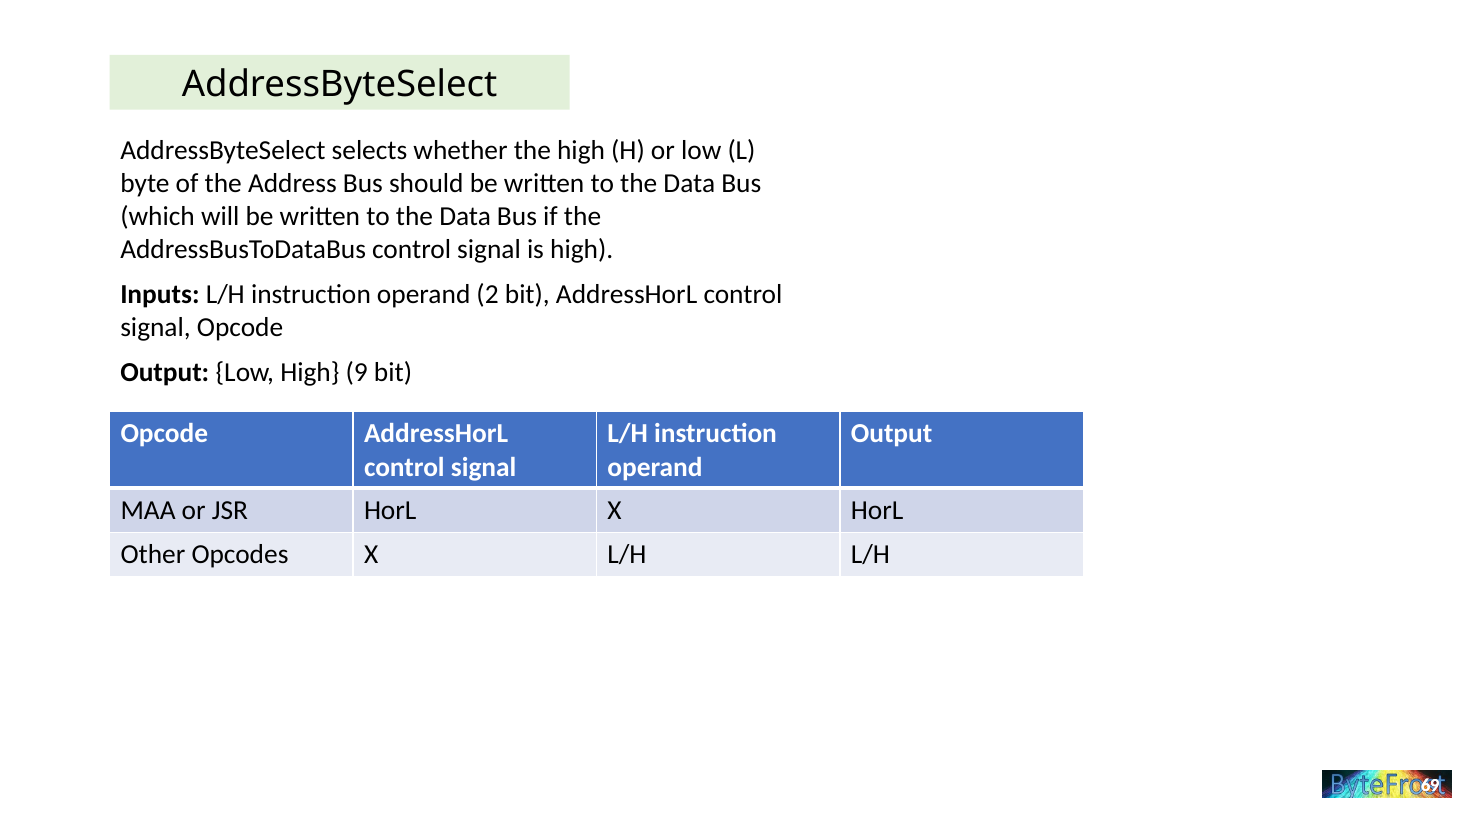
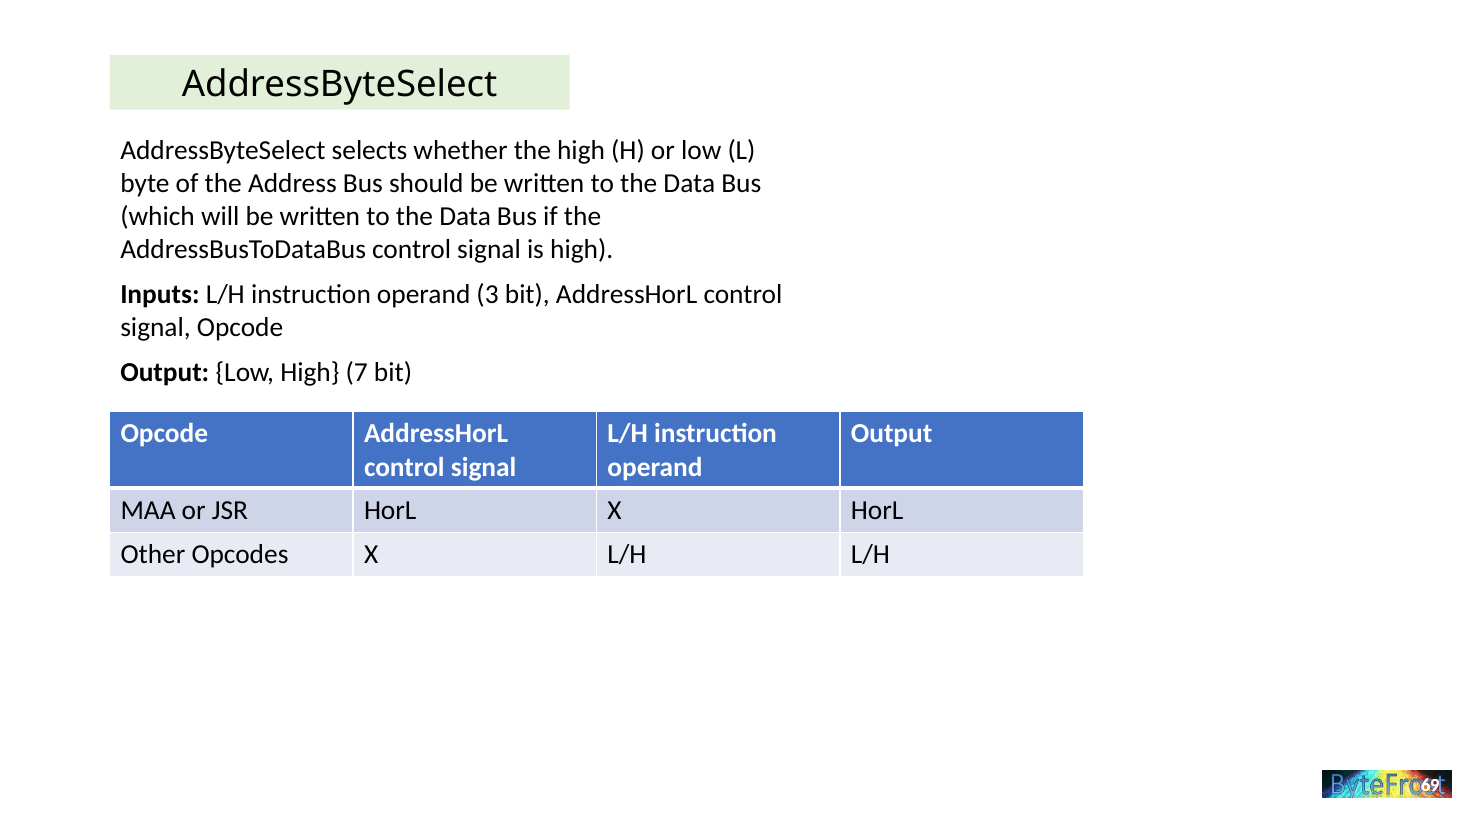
2: 2 -> 3 (488, 294)
9: 9 -> 7 (357, 372)
